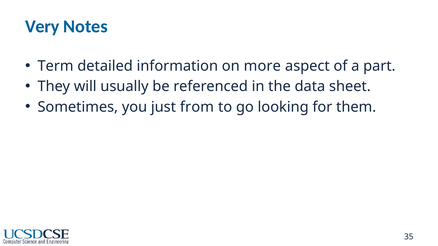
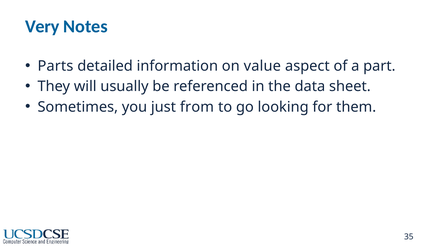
Term: Term -> Parts (55, 66)
more: more -> value (262, 66)
